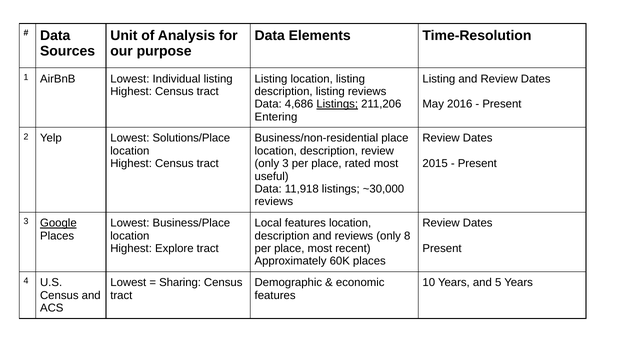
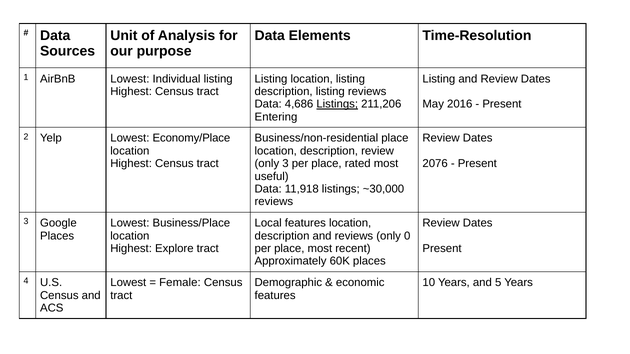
Solutions/Place: Solutions/Place -> Economy/Place (191, 138)
2015: 2015 -> 2076 (435, 164)
Google underline: present -> none (58, 223)
8: 8 -> 0 (407, 236)
Sharing: Sharing -> Female (180, 283)
